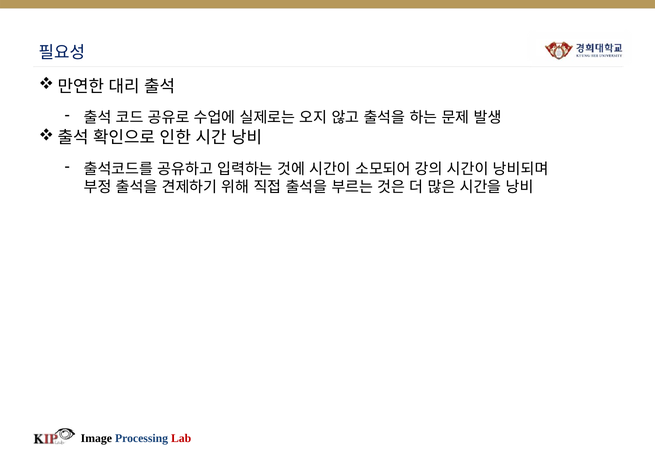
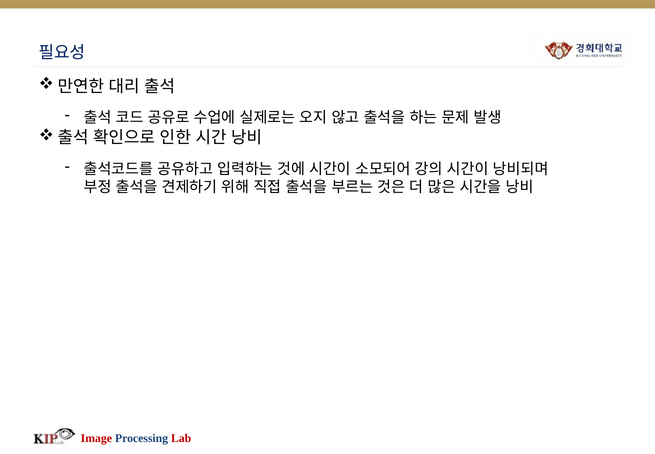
Image colour: black -> red (96, 438)
